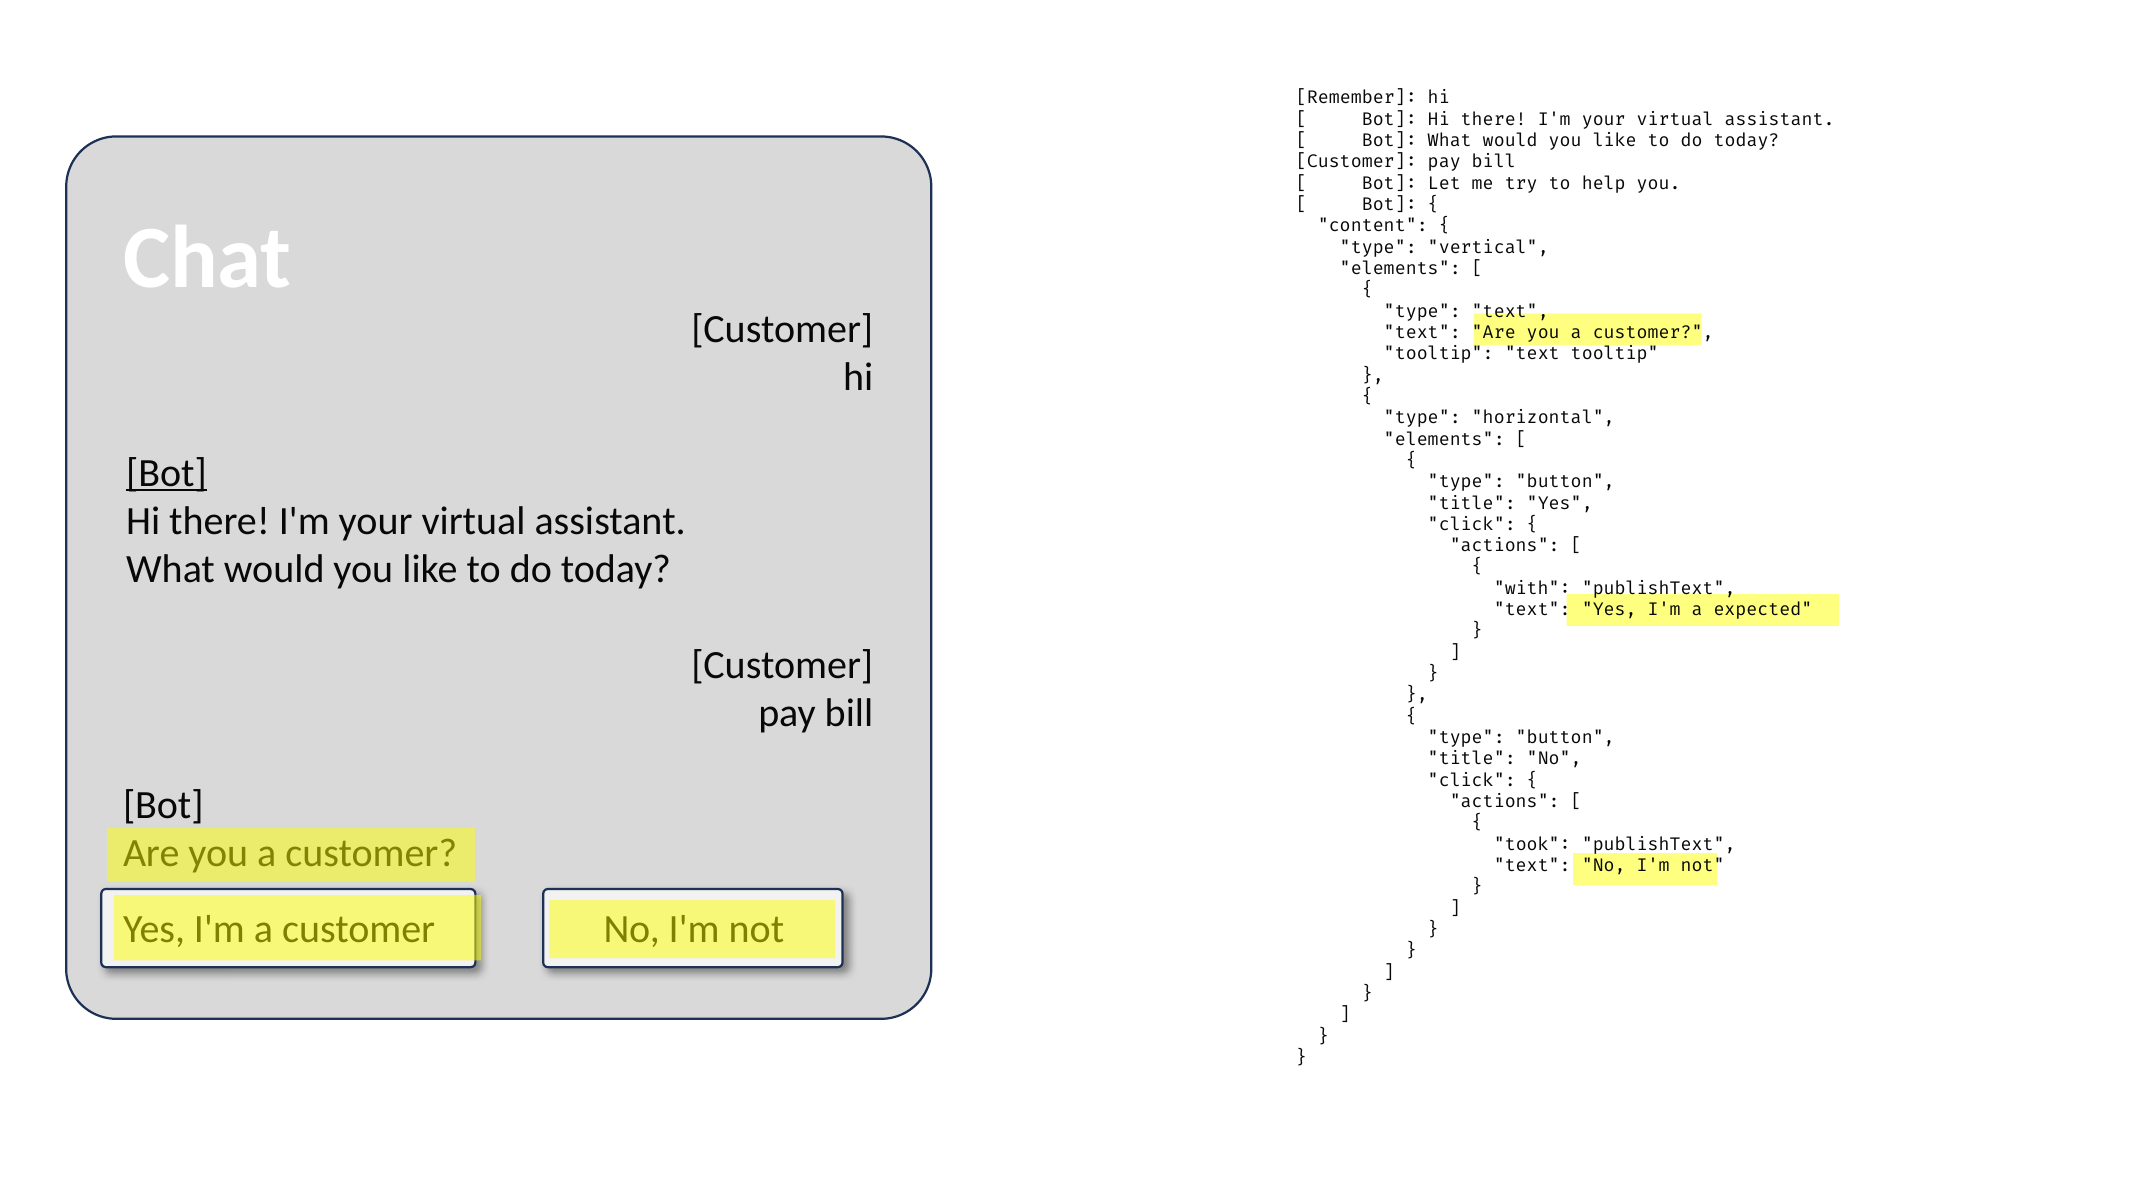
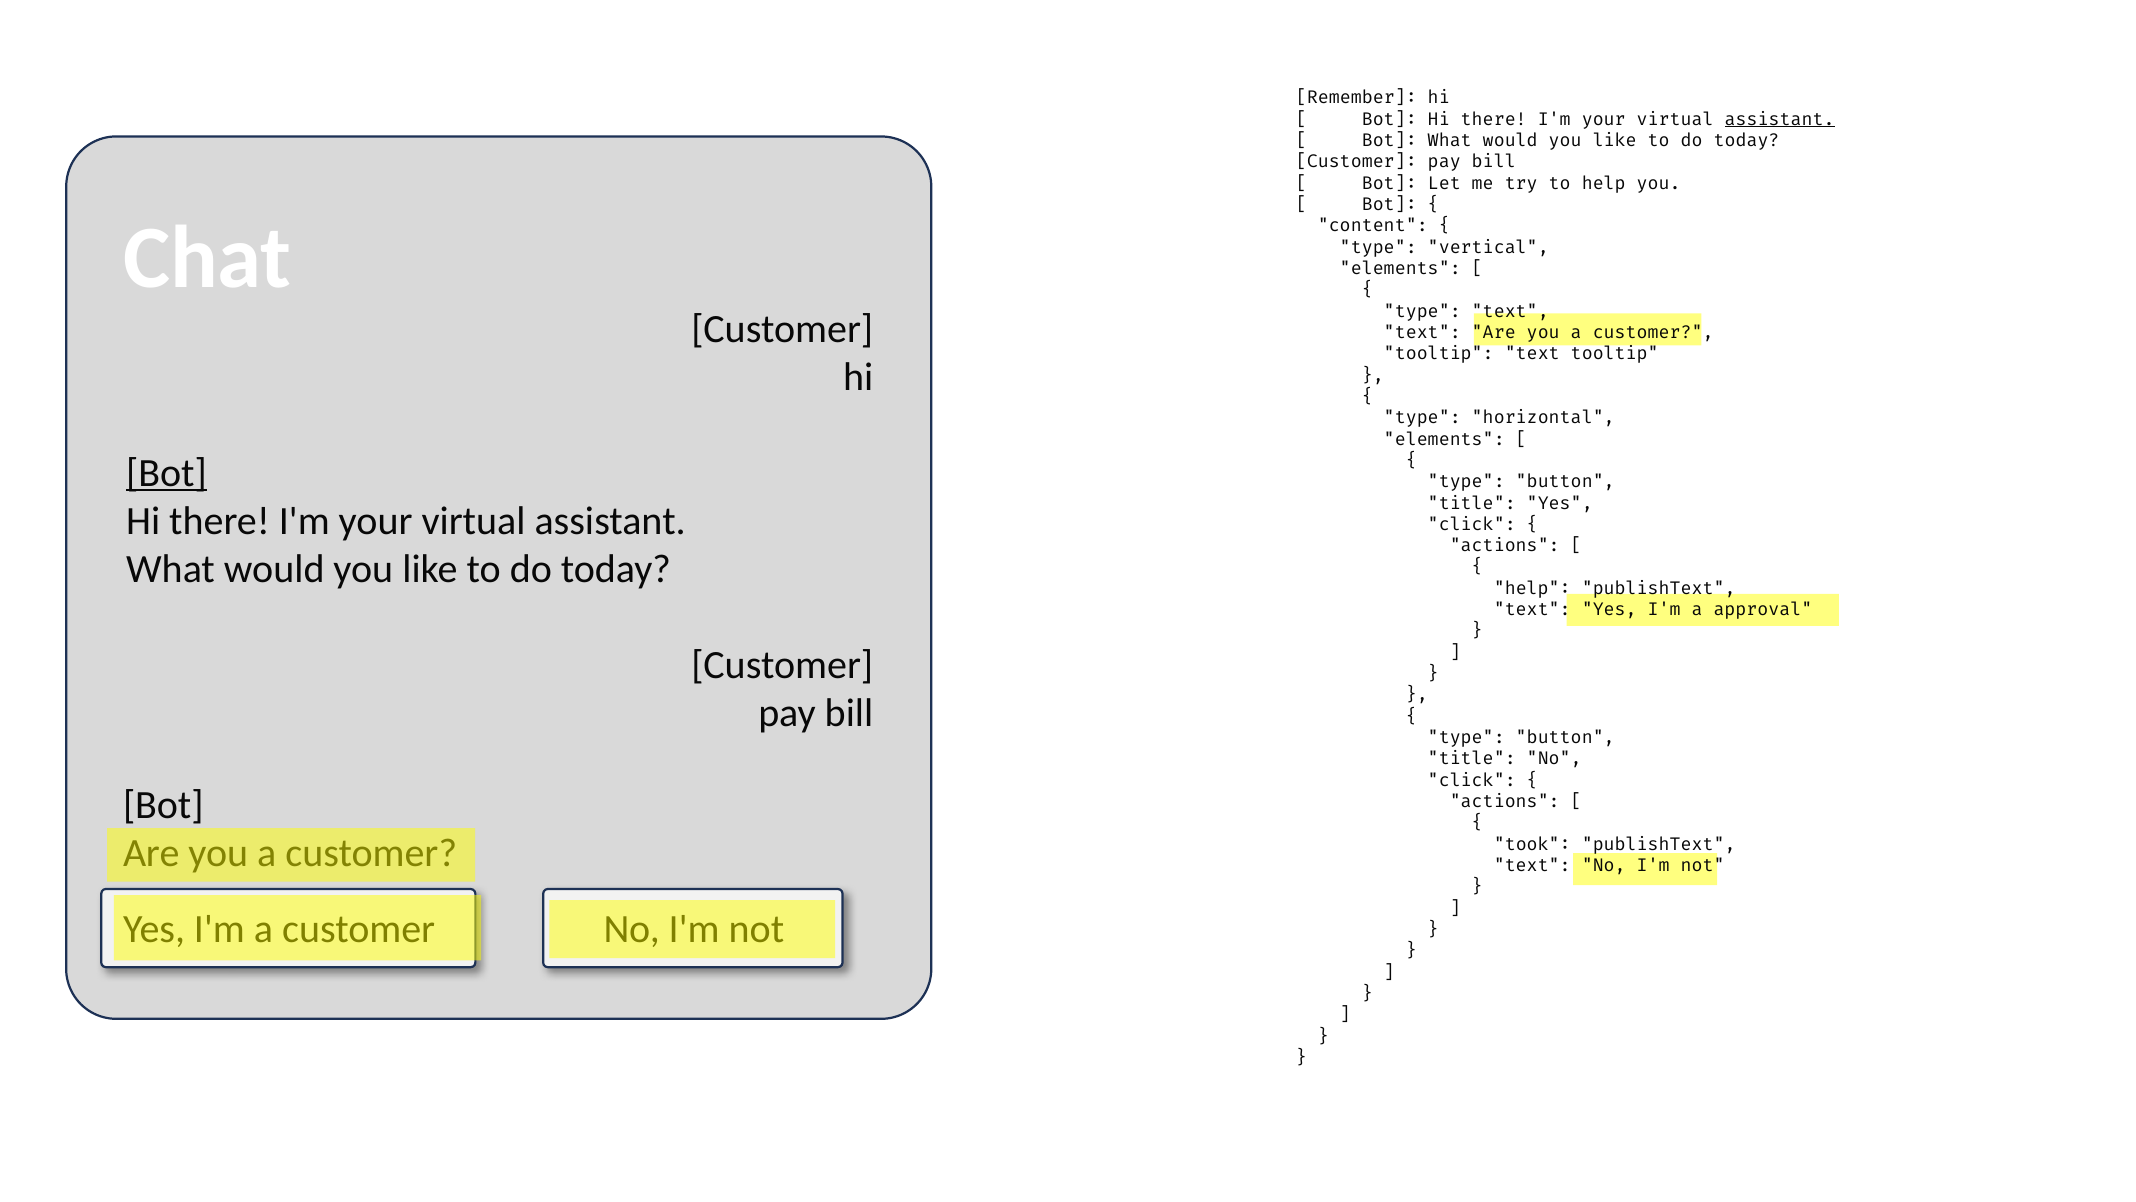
assistant underline: none -> present (1780, 119)
with: with -> help (1532, 588)
expected: expected -> approval (1763, 610)
